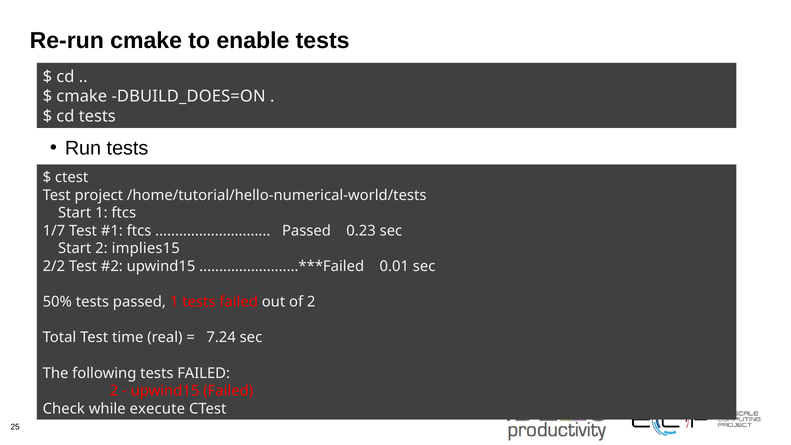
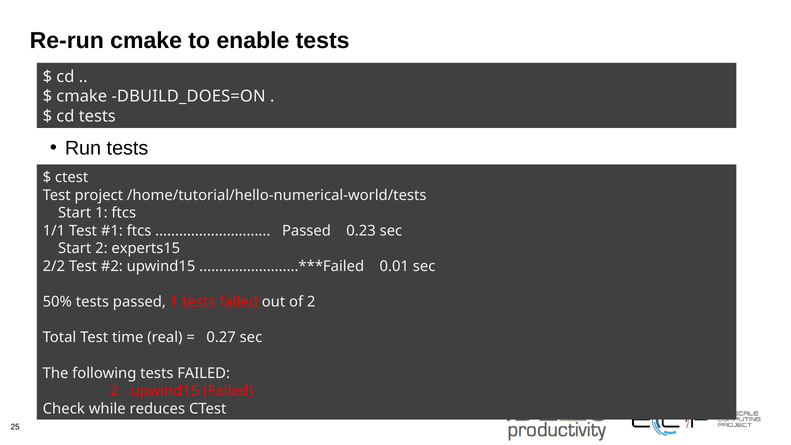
1/7: 1/7 -> 1/1 (54, 231)
implies15: implies15 -> experts15 (146, 249)
7.24: 7.24 -> 0.27 (221, 338)
execute: execute -> reduces (157, 409)
